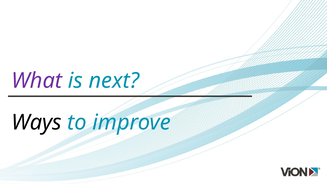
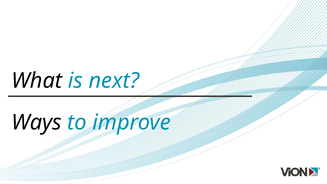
What colour: purple -> black (37, 81)
